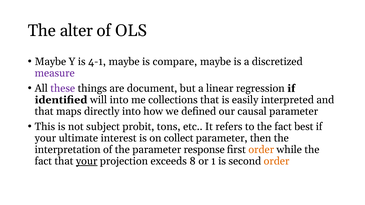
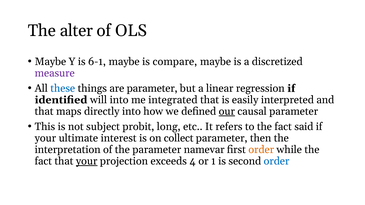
4-1: 4-1 -> 6-1 (97, 62)
these colour: purple -> blue (63, 89)
are document: document -> parameter (152, 89)
collections: collections -> integrated (173, 100)
our underline: none -> present (227, 112)
tons: tons -> long (169, 127)
best: best -> said (304, 127)
response: response -> namevar (204, 150)
8: 8 -> 4 (193, 161)
order colour: orange -> blue (277, 161)
